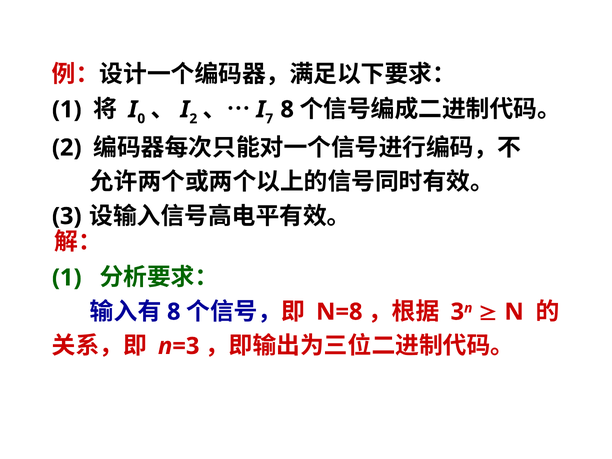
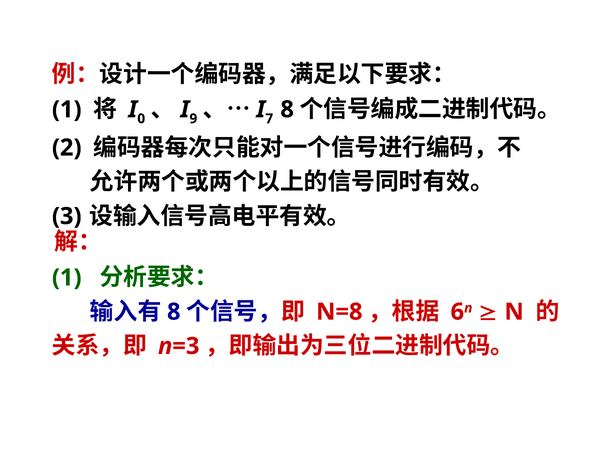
2: 2 -> 9 (193, 119)
3: 3 -> 6 (457, 312)
